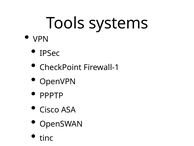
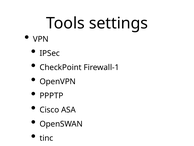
systems: systems -> settings (118, 23)
